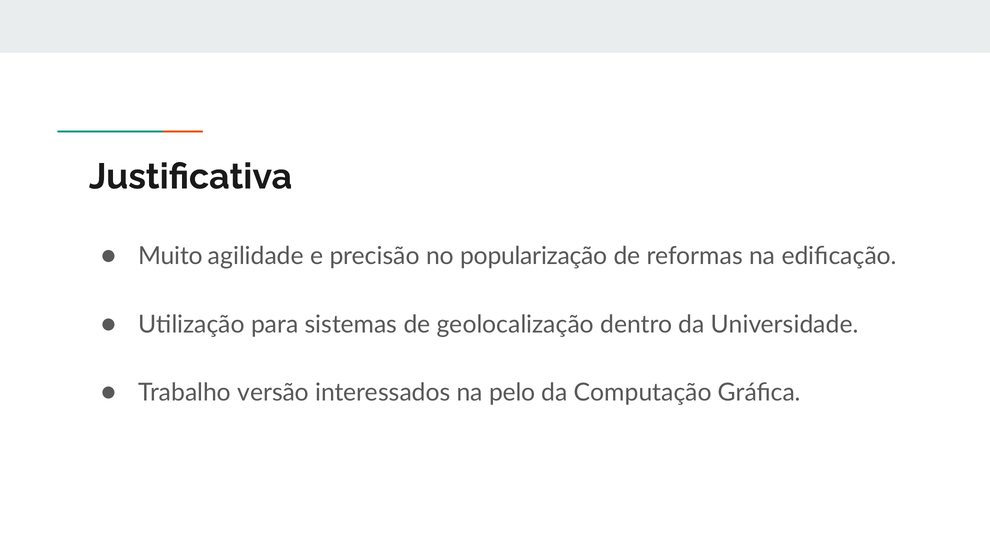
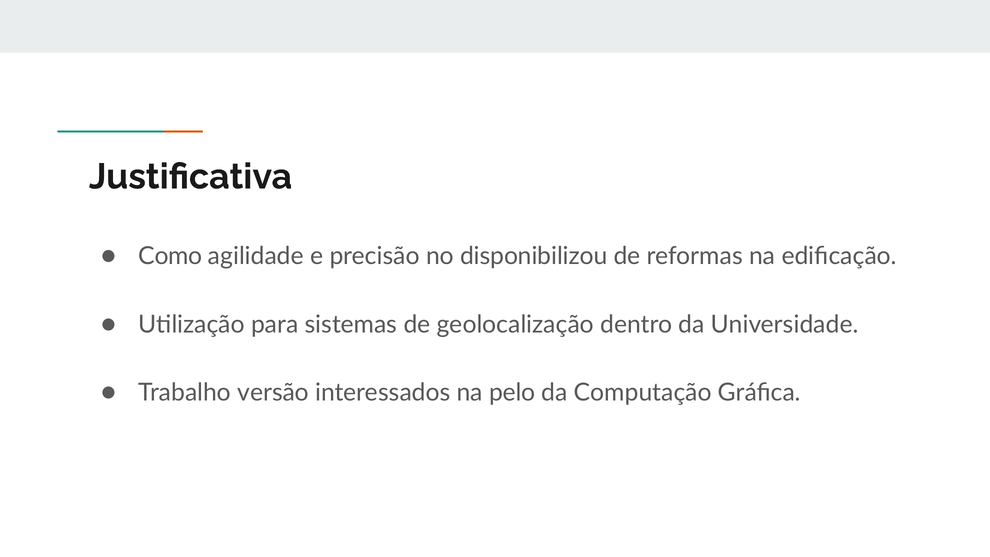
Muito: Muito -> Como (170, 256)
popularização: popularização -> disponibilizou (534, 256)
